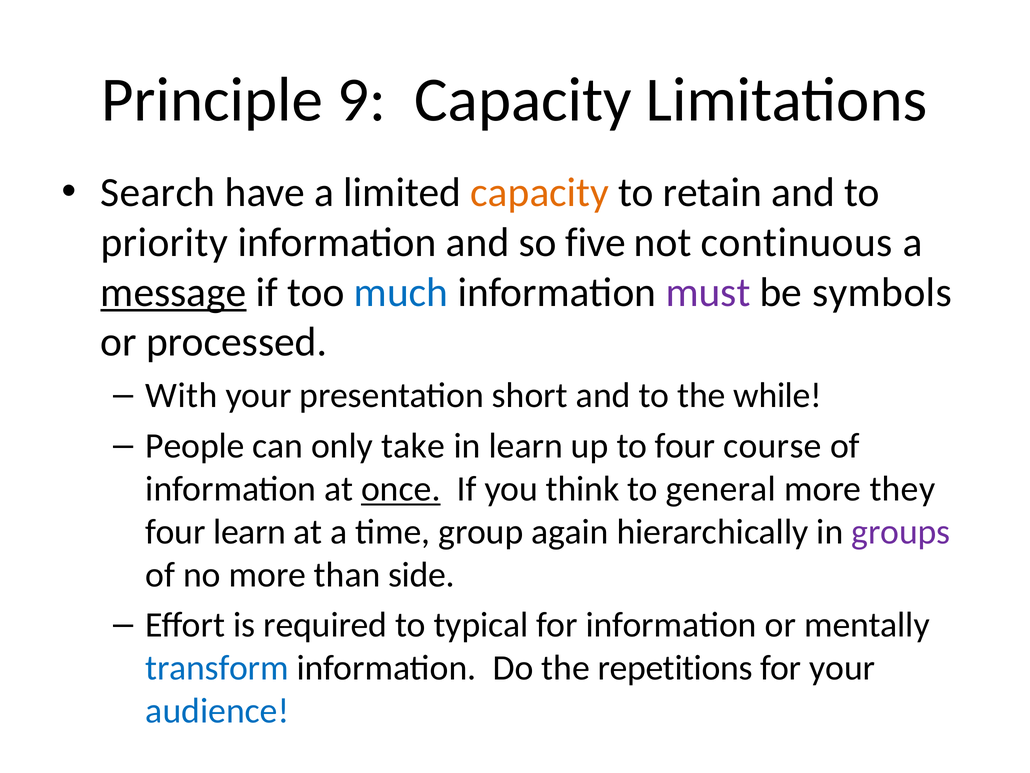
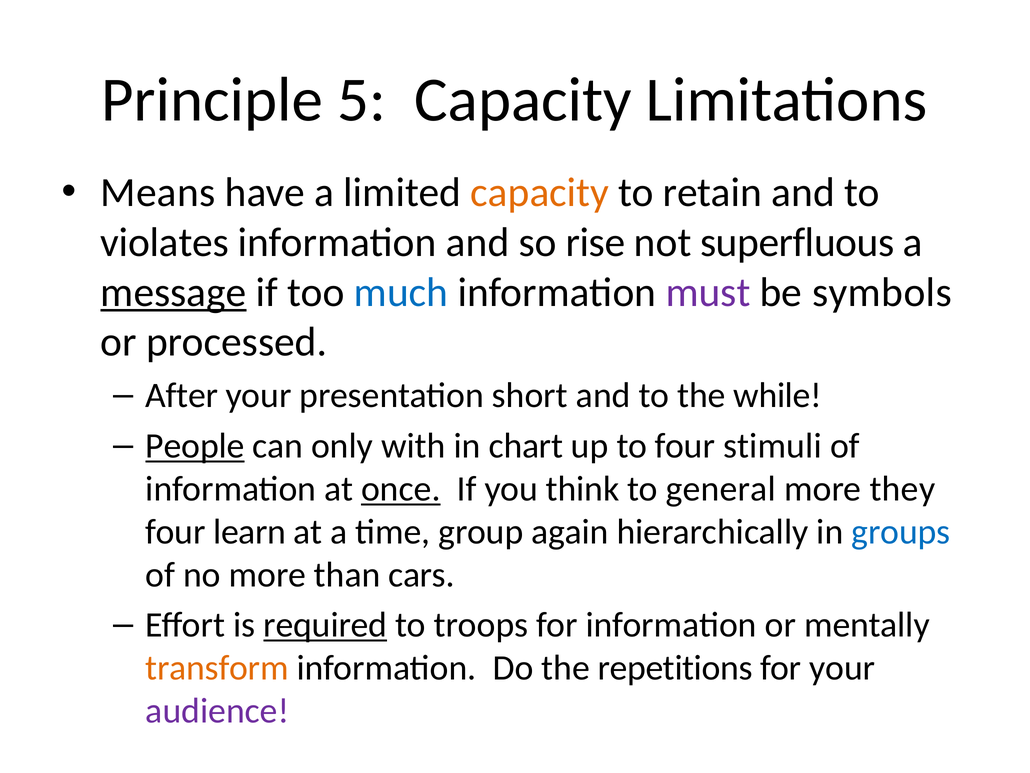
9: 9 -> 5 (362, 100)
Search: Search -> Means (158, 193)
priority: priority -> violates (165, 242)
five: five -> rise (596, 242)
continuous: continuous -> superfluous (797, 242)
With: With -> After (182, 395)
People underline: none -> present (195, 446)
take: take -> with (413, 446)
in learn: learn -> chart (526, 446)
course: course -> stimuli (773, 446)
groups colour: purple -> blue (901, 532)
side: side -> cars (421, 574)
required underline: none -> present (325, 625)
typical: typical -> troops (481, 625)
transform colour: blue -> orange (217, 668)
audience colour: blue -> purple (217, 711)
